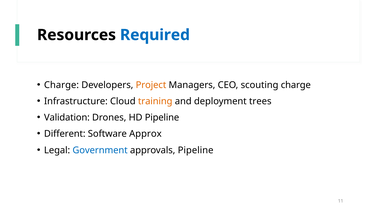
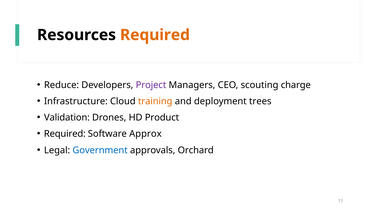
Required colour: blue -> orange (155, 35)
Charge: Charge -> Reduce (62, 85)
Project colour: orange -> purple (151, 85)
HD Pipeline: Pipeline -> Product (162, 117)
Different: Different -> Required (65, 133)
approvals Pipeline: Pipeline -> Orchard (196, 150)
